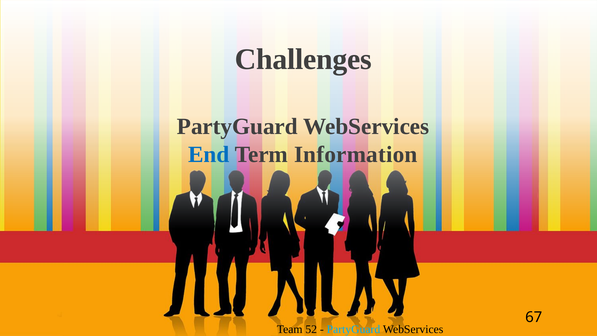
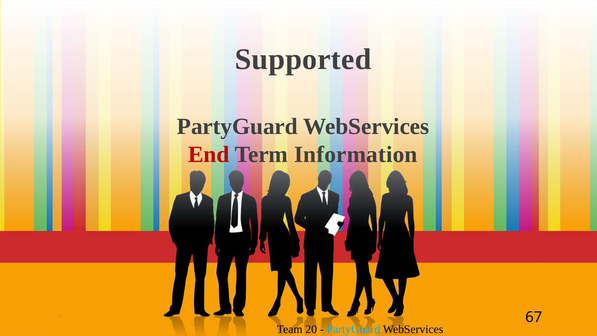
Challenges: Challenges -> Supported (303, 59)
End colour: blue -> red (209, 154)
52: 52 -> 20 (311, 329)
